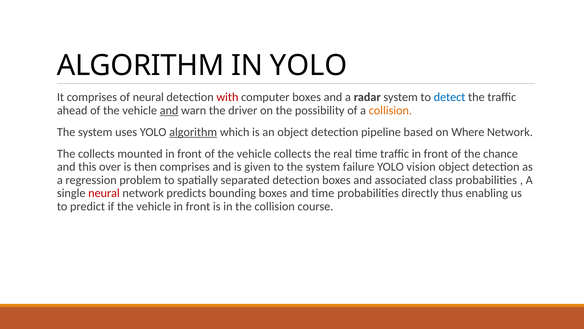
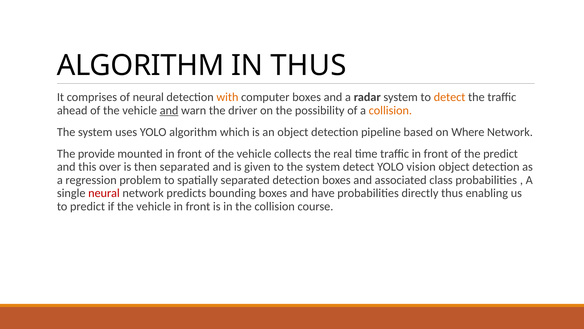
IN YOLO: YOLO -> THUS (308, 65)
with colour: red -> orange (227, 97)
detect colour: blue -> orange (450, 97)
algorithm underline: present -> none (193, 132)
The collects: collects -> provide (96, 154)
the chance: chance -> predict (501, 154)
then comprises: comprises -> separated (185, 167)
system failure: failure -> detect (359, 167)
and time: time -> have (323, 193)
